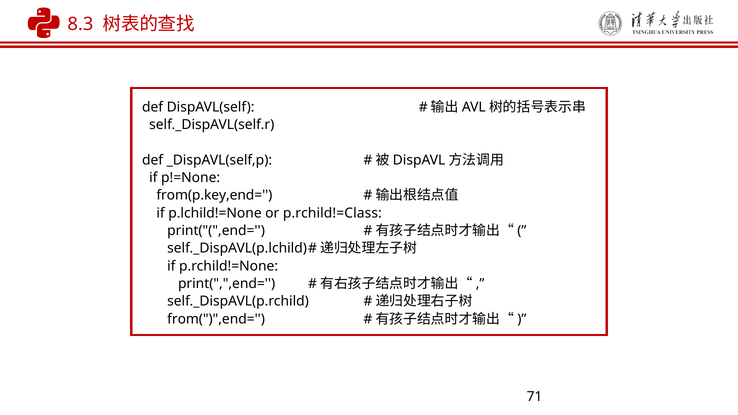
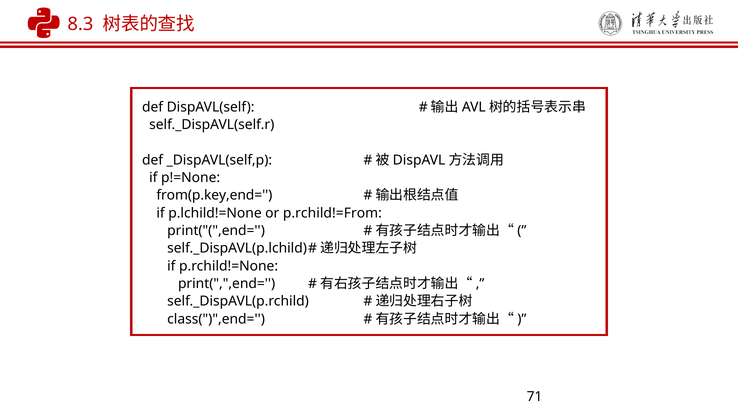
p.rchild!=Class: p.rchild!=Class -> p.rchild!=From (332, 213)
from(")",end=: from(")",end= -> class(")",end= (216, 319)
